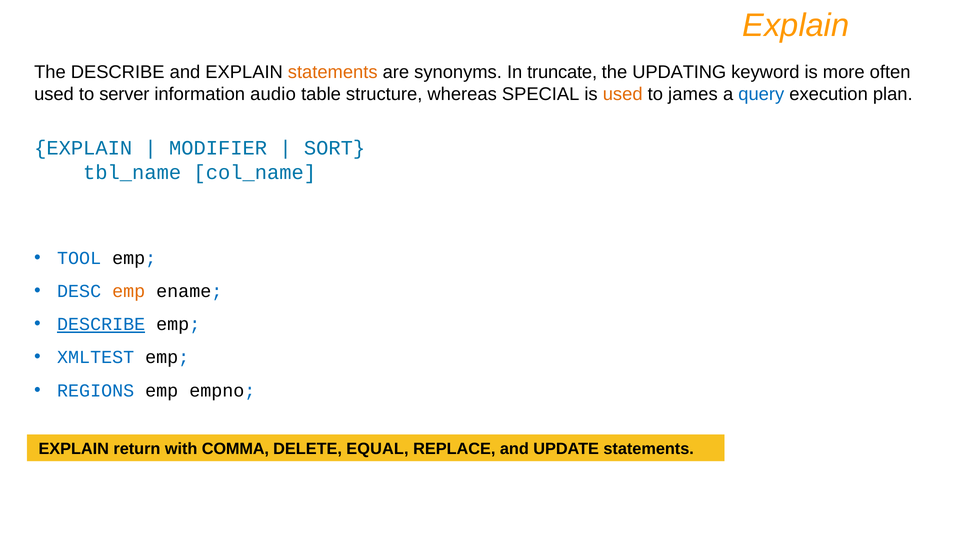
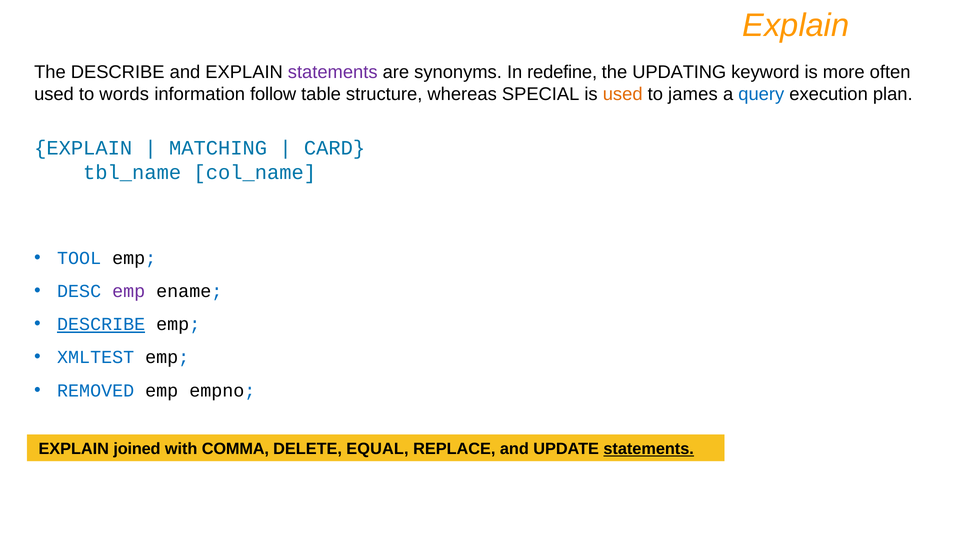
statements colour: orange -> purple (333, 72)
truncate: truncate -> redefine (562, 72)
server: server -> words (124, 94)
audio: audio -> follow (273, 94)
MODIFIER: MODIFIER -> MATCHING (218, 148)
SORT: SORT -> CARD (335, 148)
emp colour: orange -> purple (129, 291)
REGIONS: REGIONS -> REMOVED (96, 390)
return: return -> joined (137, 449)
statements underline: none -> present (649, 449)
